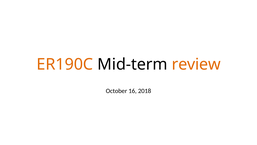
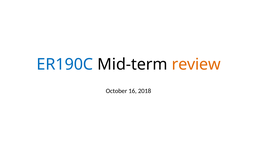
ER190C colour: orange -> blue (65, 64)
